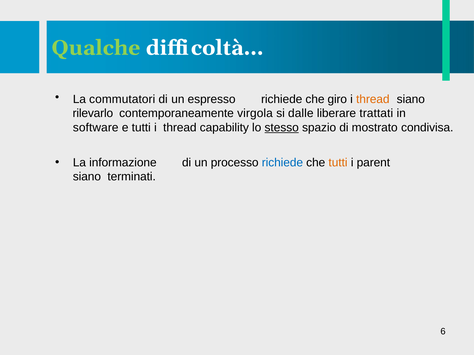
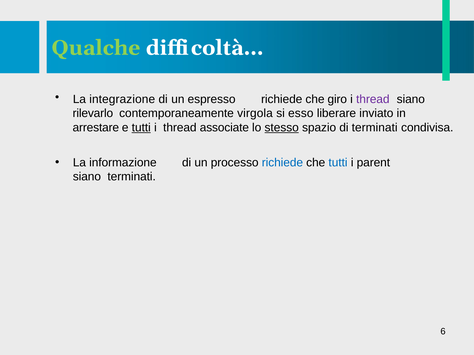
commutatori: commutatori -> integrazione (122, 99)
thread colour: orange -> purple (373, 99)
dalle: dalle -> esso (301, 114)
trattati: trattati -> inviato (376, 114)
software: software -> arrestare (96, 128)
tutti underline: none -> present (141, 128)
capability: capability -> associate (224, 128)
di mostrato: mostrato -> terminati (375, 128)
tutti colour: orange -> blue (338, 163)
